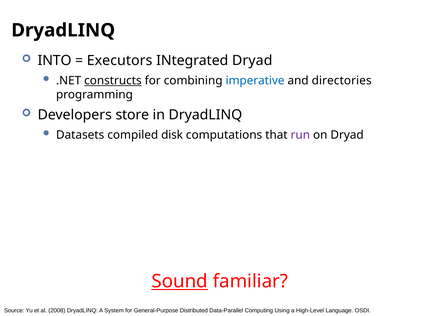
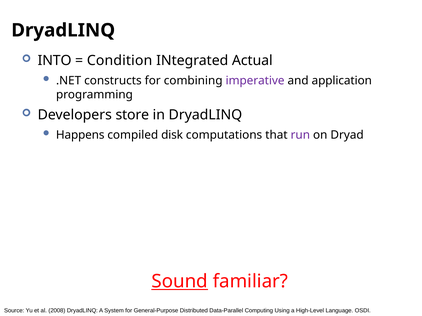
Executors: Executors -> Condition (120, 61)
INtegrated Dryad: Dryad -> Actual (252, 61)
constructs underline: present -> none (113, 81)
imperative colour: blue -> purple (255, 81)
directories: directories -> application (342, 81)
Datasets: Datasets -> Happens (80, 135)
